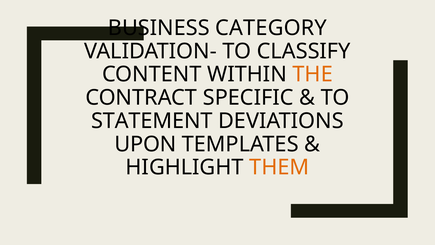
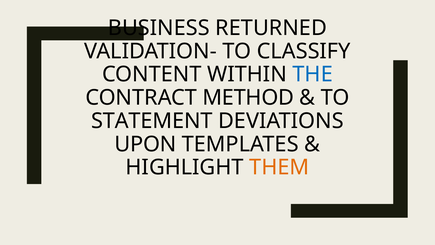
CATEGORY: CATEGORY -> RETURNED (271, 28)
THE colour: orange -> blue (313, 74)
SPECIFIC: SPECIFIC -> METHOD (248, 98)
